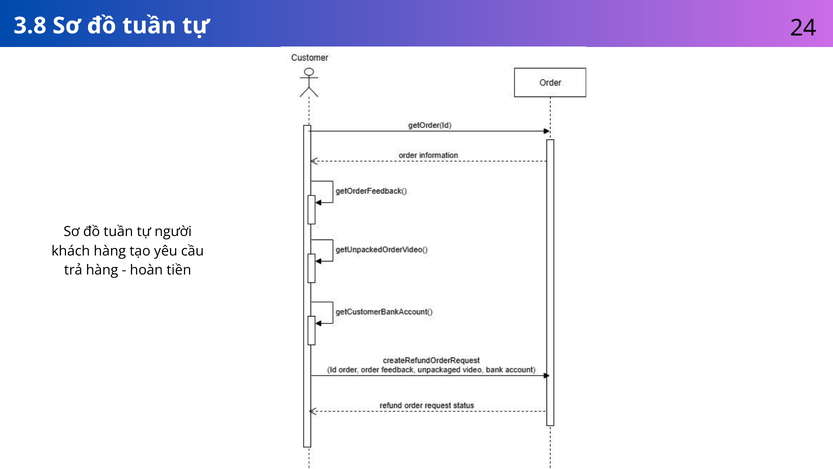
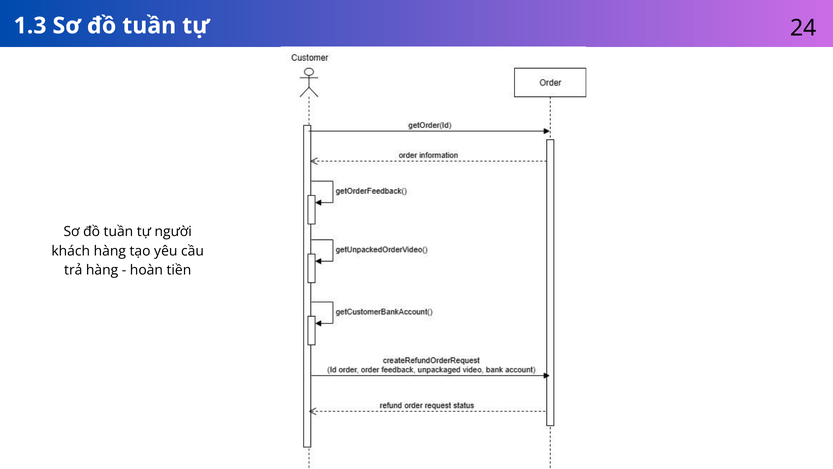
3.8: 3.8 -> 1.3 (30, 26)
